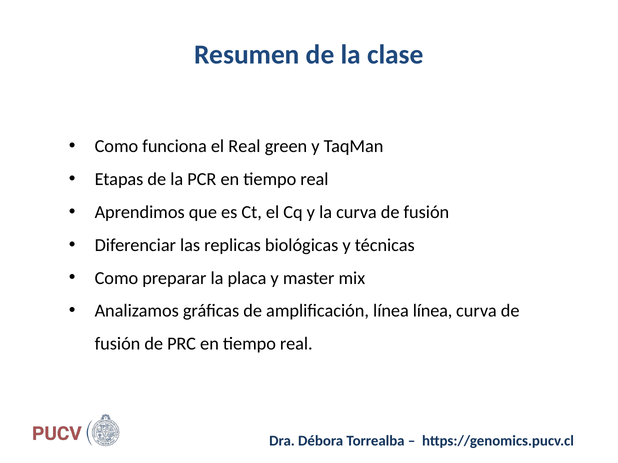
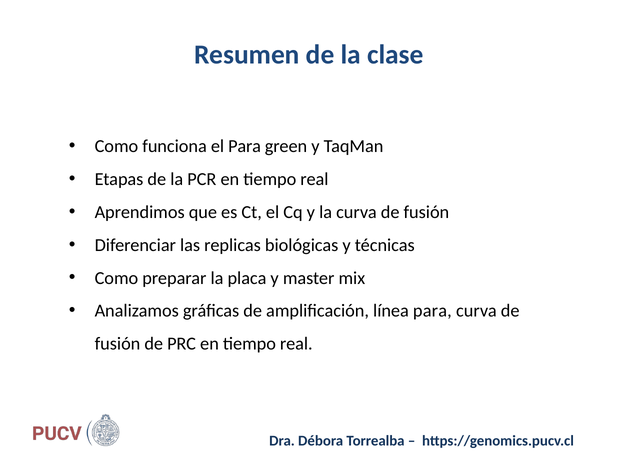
el Real: Real -> Para (245, 147)
línea línea: línea -> para (432, 311)
